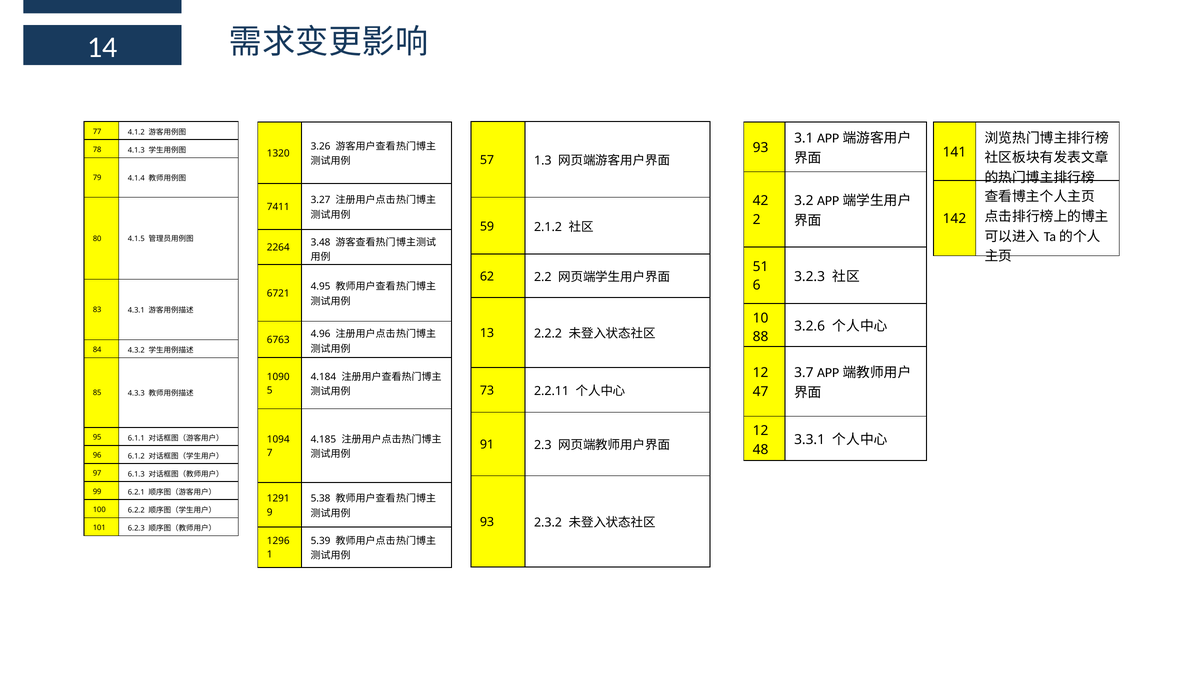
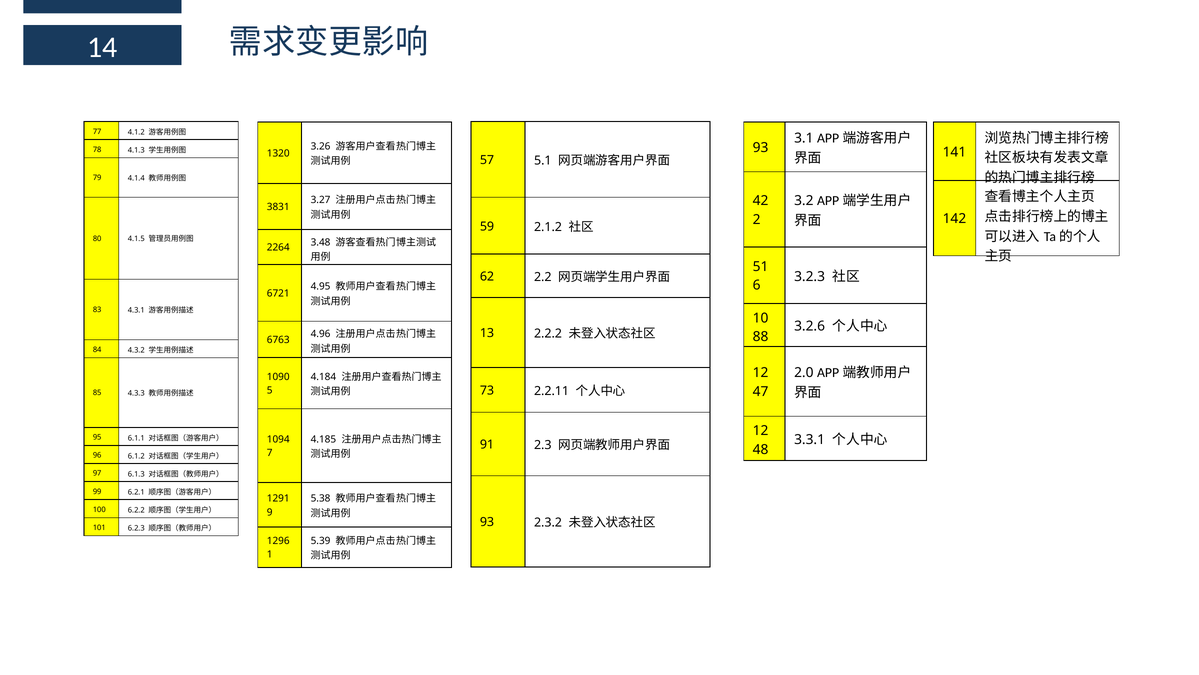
1.3: 1.3 -> 5.1 (543, 161)
7411: 7411 -> 3831 (278, 207)
3.7: 3.7 -> 2.0 (804, 373)
